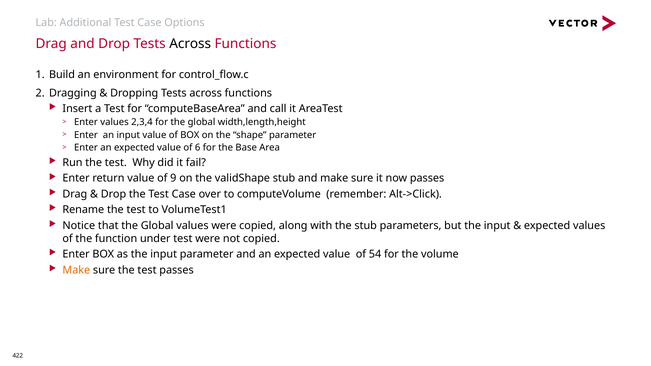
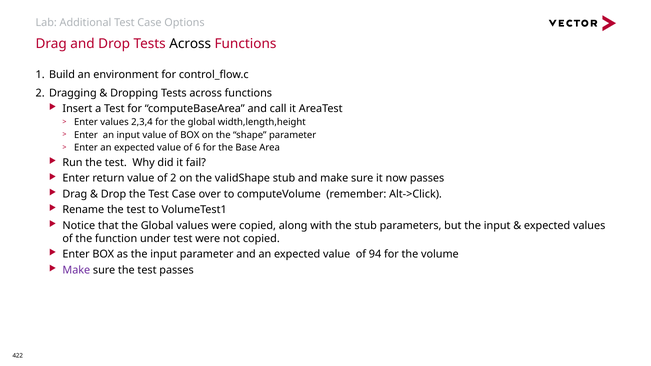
of 9: 9 -> 2 (173, 178)
54: 54 -> 94 (375, 254)
Make colour: orange -> purple (76, 270)
